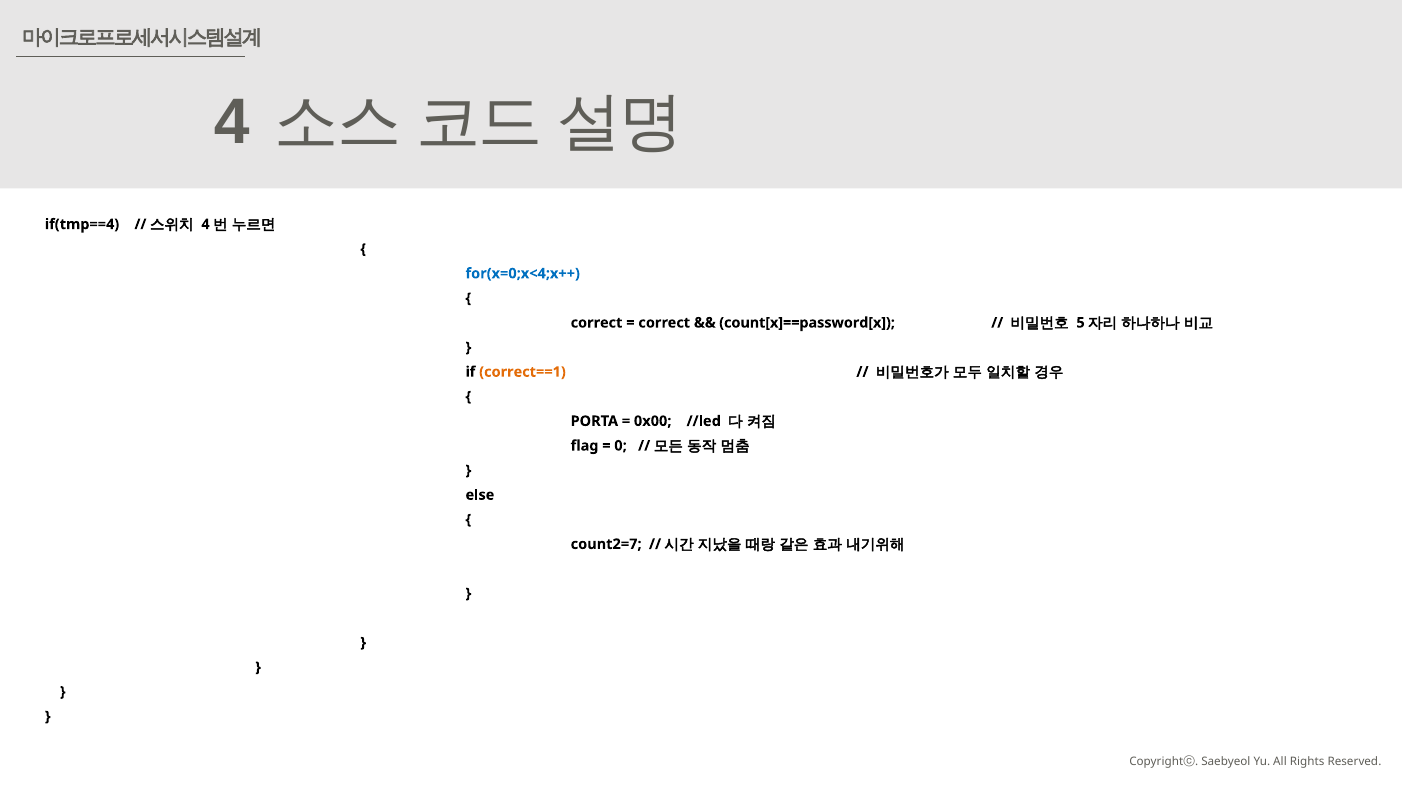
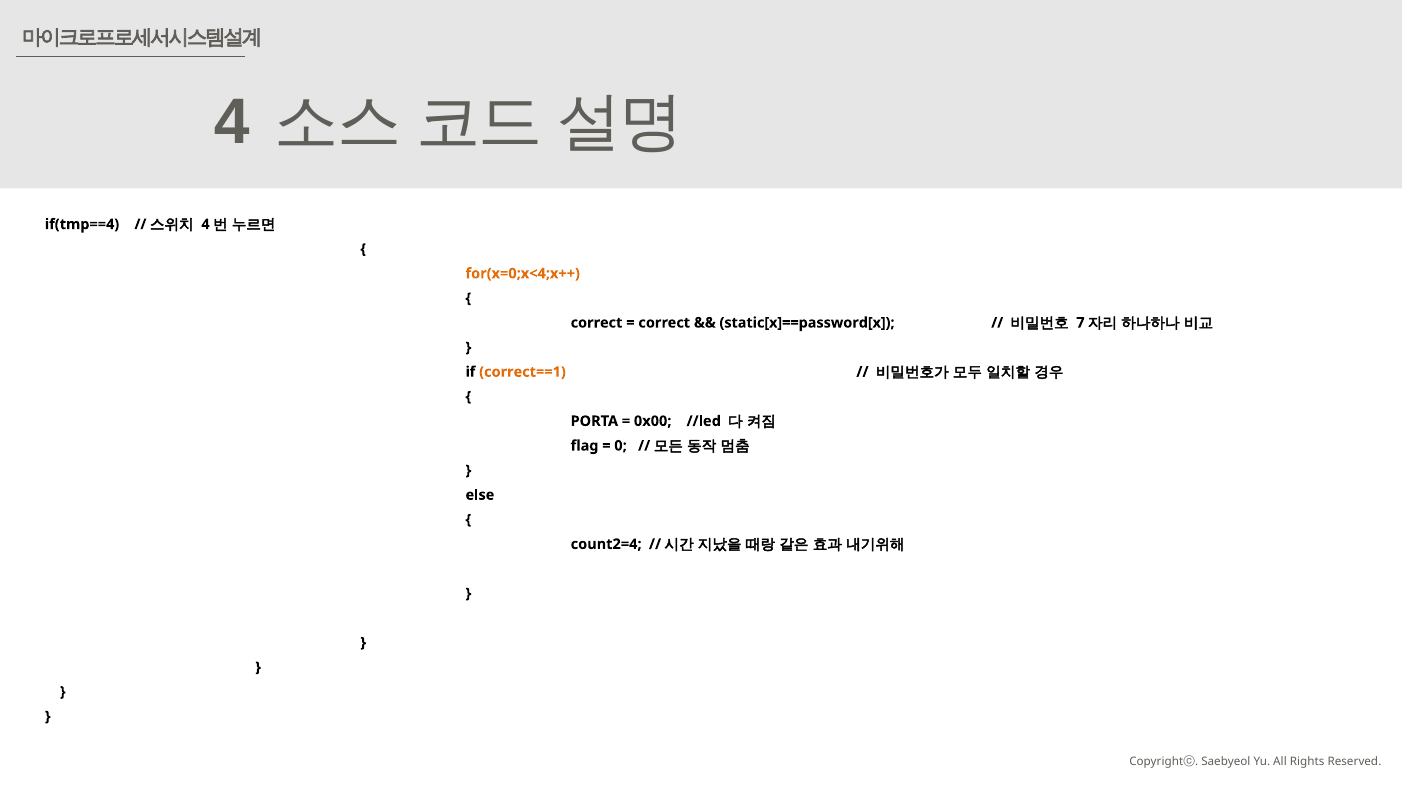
for(x=0;x<4;x++ colour: blue -> orange (523, 273)
count[x]==password[x: count[x]==password[x -> static[x]==password[x (807, 323)
5: 5 -> 7 (1081, 323)
count2=7: count2=7 -> count2=4 (606, 544)
